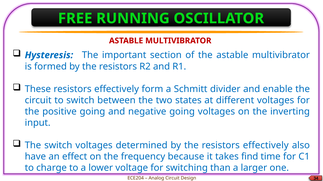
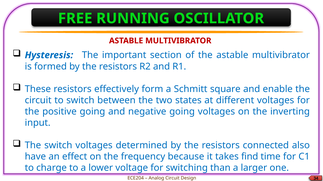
divider: divider -> square (225, 89)
the resistors effectively: effectively -> connected (266, 146)
